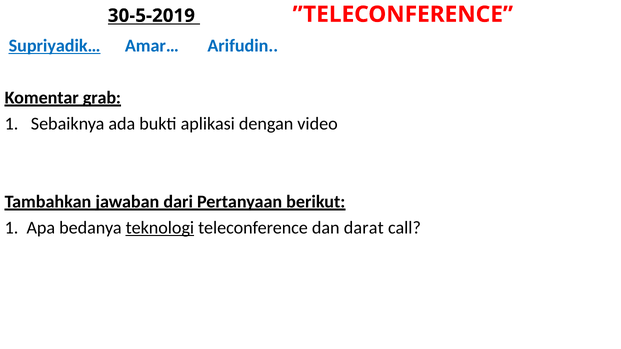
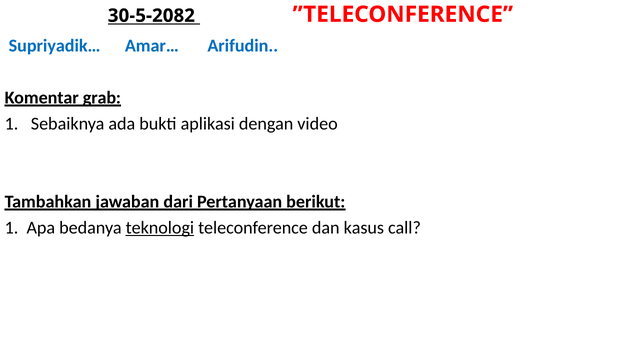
30-5-2019: 30-5-2019 -> 30-5-2082 (151, 16)
Supriyadik… underline: present -> none (55, 46)
darat: darat -> kasus (364, 228)
